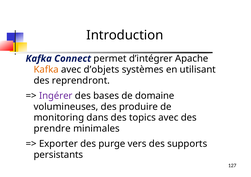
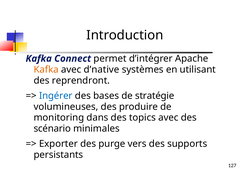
d’objets: d’objets -> d’native (102, 70)
Ingérer colour: purple -> blue (56, 96)
domaine: domaine -> stratégie (155, 96)
prendre: prendre -> scénario (52, 129)
